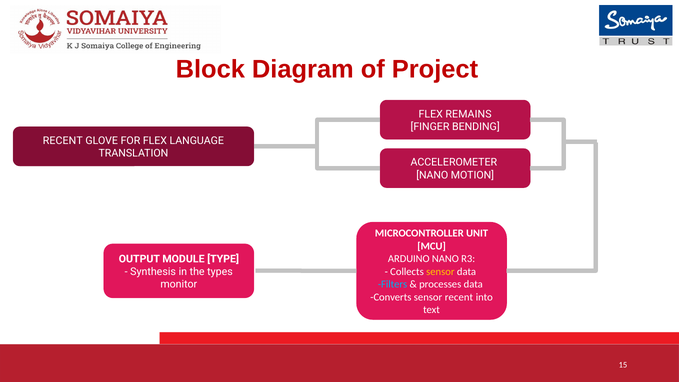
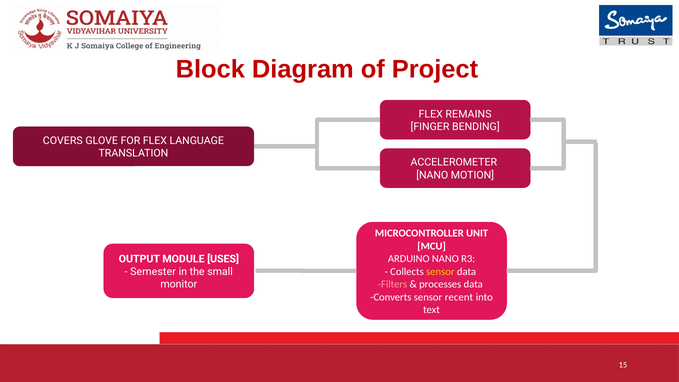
RECENT: RECENT -> COVERS (63, 141)
TYPE: TYPE -> USES (223, 259)
Synthesis: Synthesis -> Semester (153, 272)
types: types -> small (220, 272)
Filters colour: light blue -> pink (393, 284)
